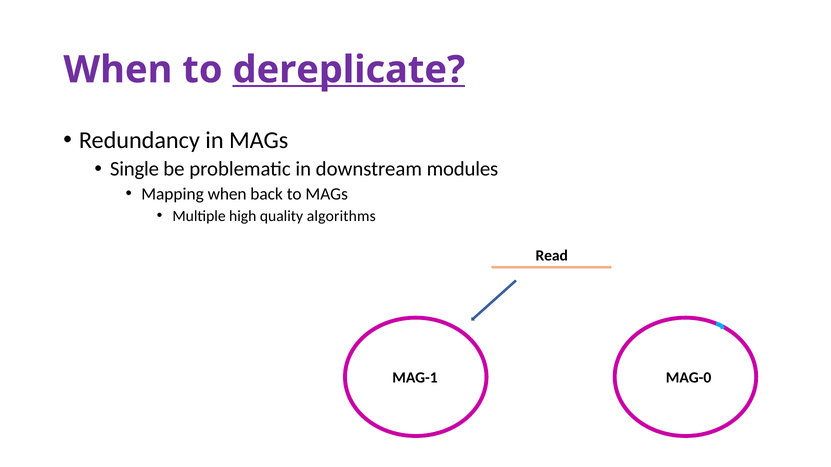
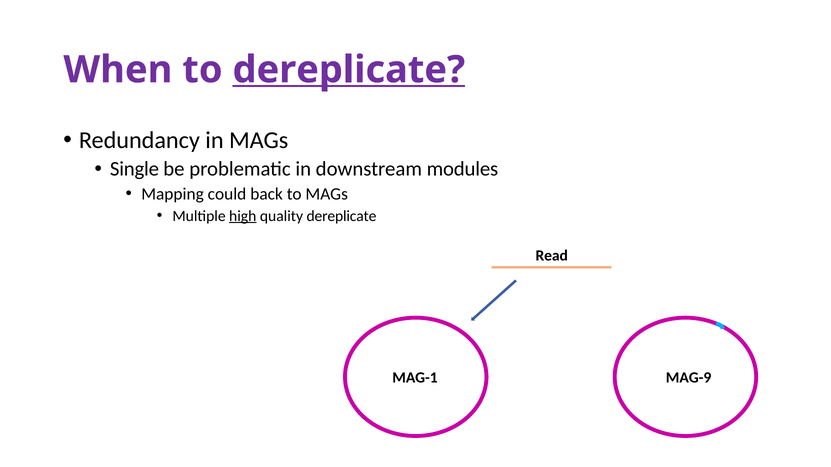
Mapping when: when -> could (227, 194)
high underline: none -> present (243, 216)
quality algorithms: algorithms -> dereplicate (341, 216)
MAG-0: MAG-0 -> MAG-9 (689, 378)
